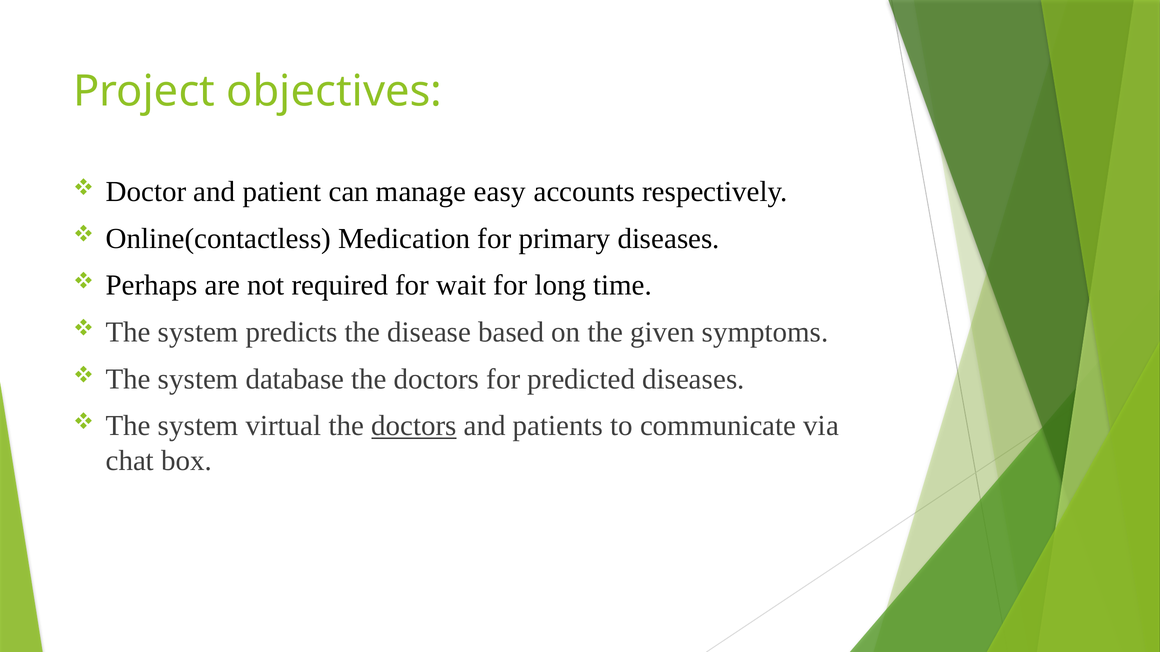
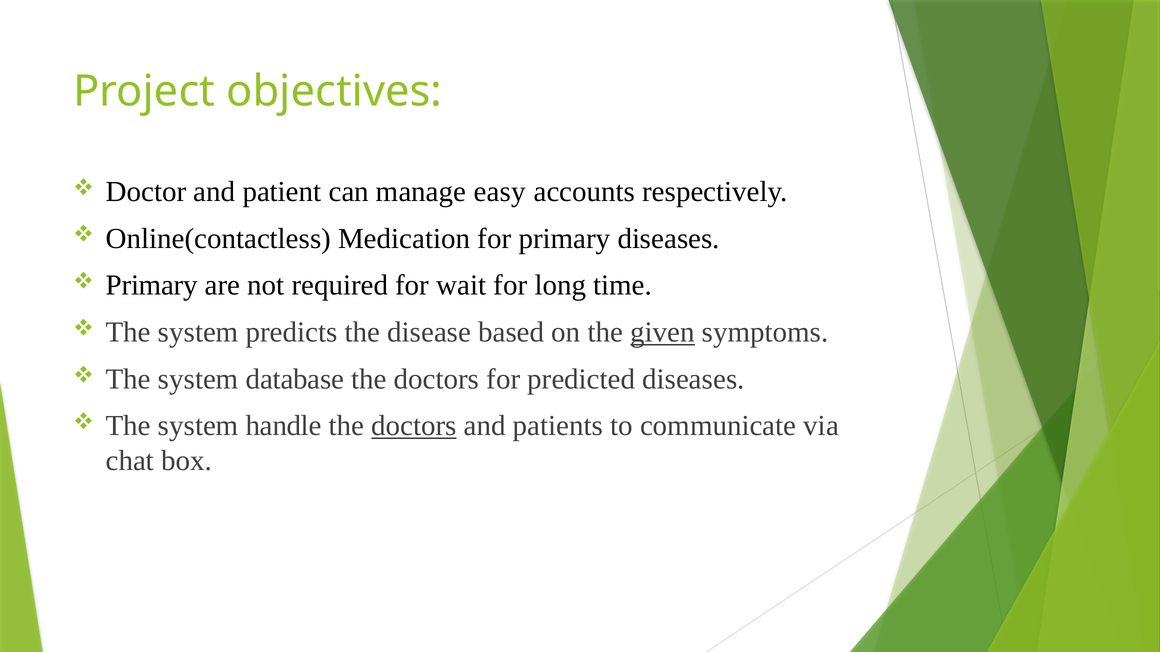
Perhaps: Perhaps -> Primary (152, 286)
given underline: none -> present (663, 332)
virtual: virtual -> handle (284, 426)
